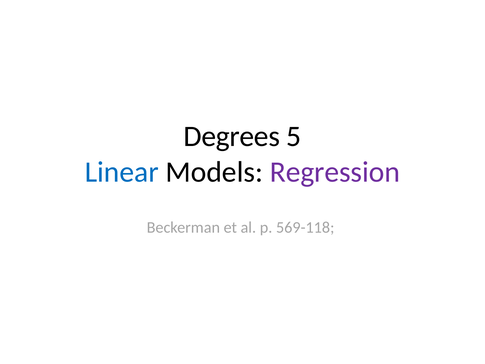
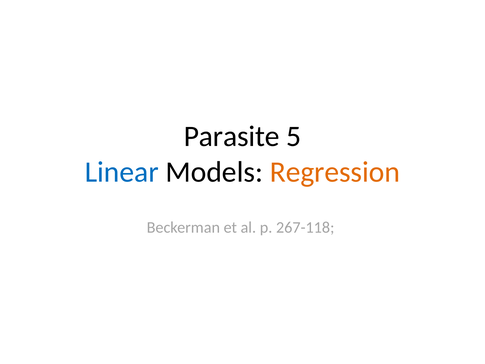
Degrees: Degrees -> Parasite (232, 136)
Regression colour: purple -> orange (335, 172)
569-118: 569-118 -> 267-118 (305, 227)
